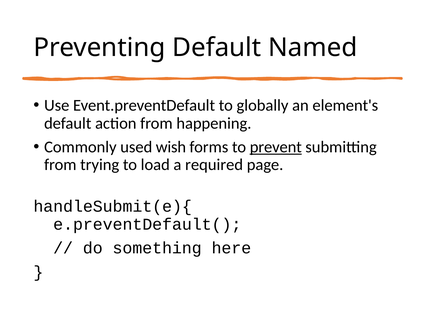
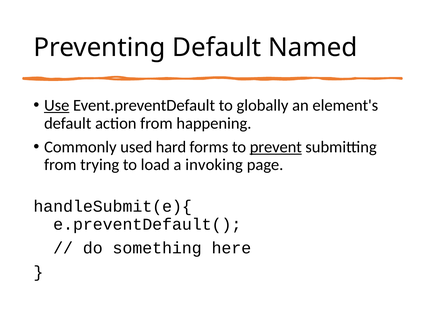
Use underline: none -> present (57, 105)
wish: wish -> hard (171, 147)
required: required -> invoking (214, 165)
